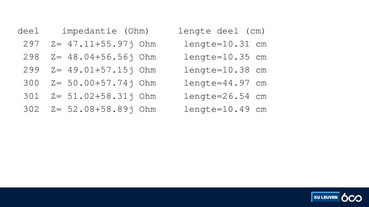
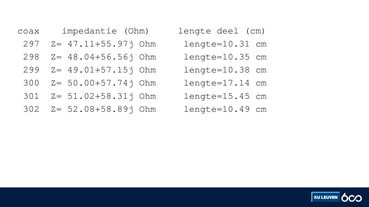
deel: deel -> coax (29, 31)
lengte=44.97: lengte=44.97 -> lengte=17.14 (217, 83)
lengte=26.54: lengte=26.54 -> lengte=15.45 (217, 96)
